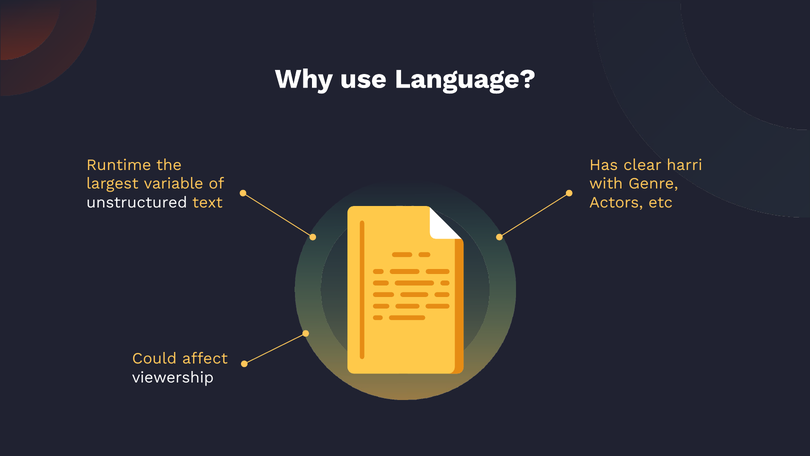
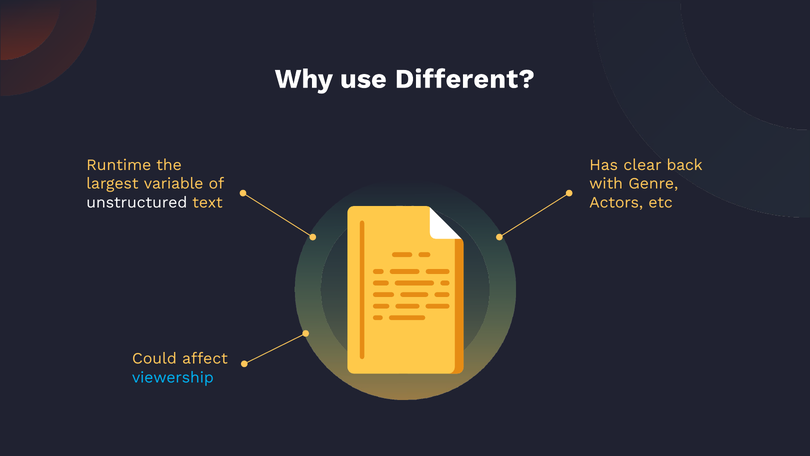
Language: Language -> Different (465, 79)
harri: harri -> back (685, 165)
viewership colour: white -> light blue (173, 377)
